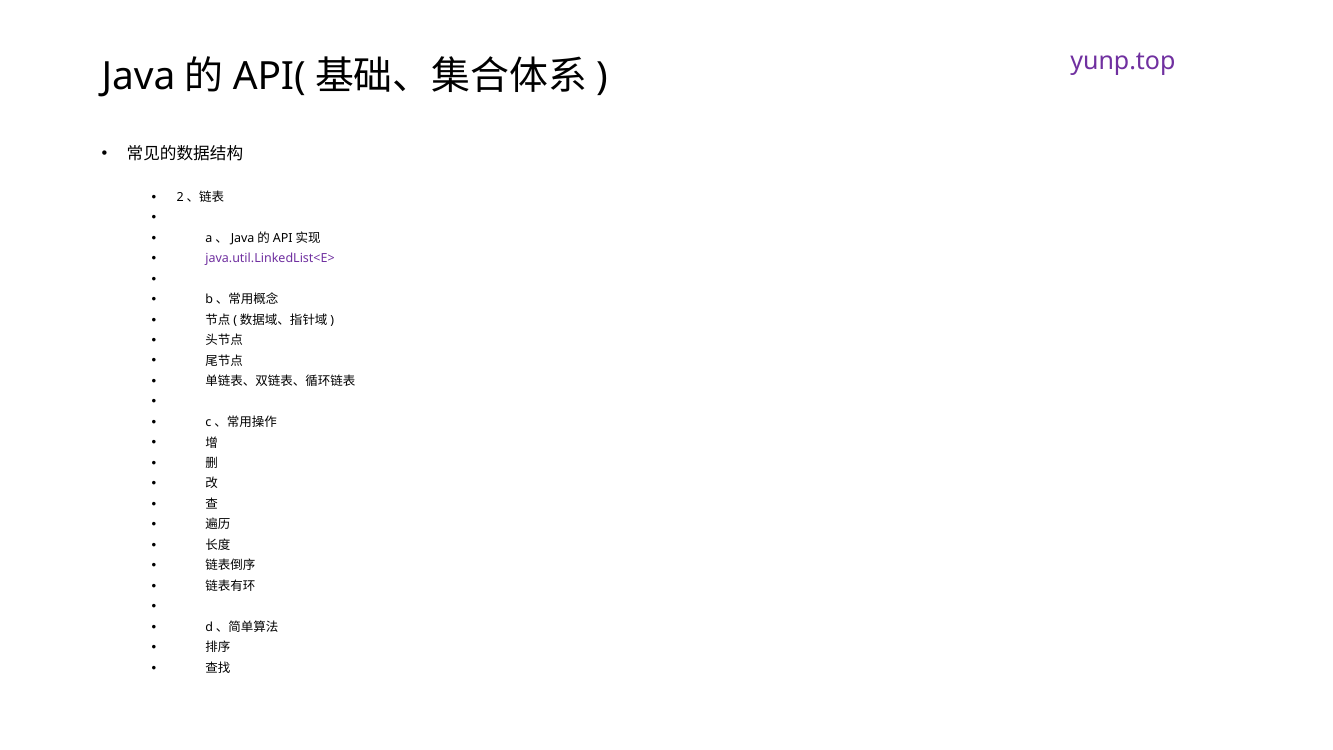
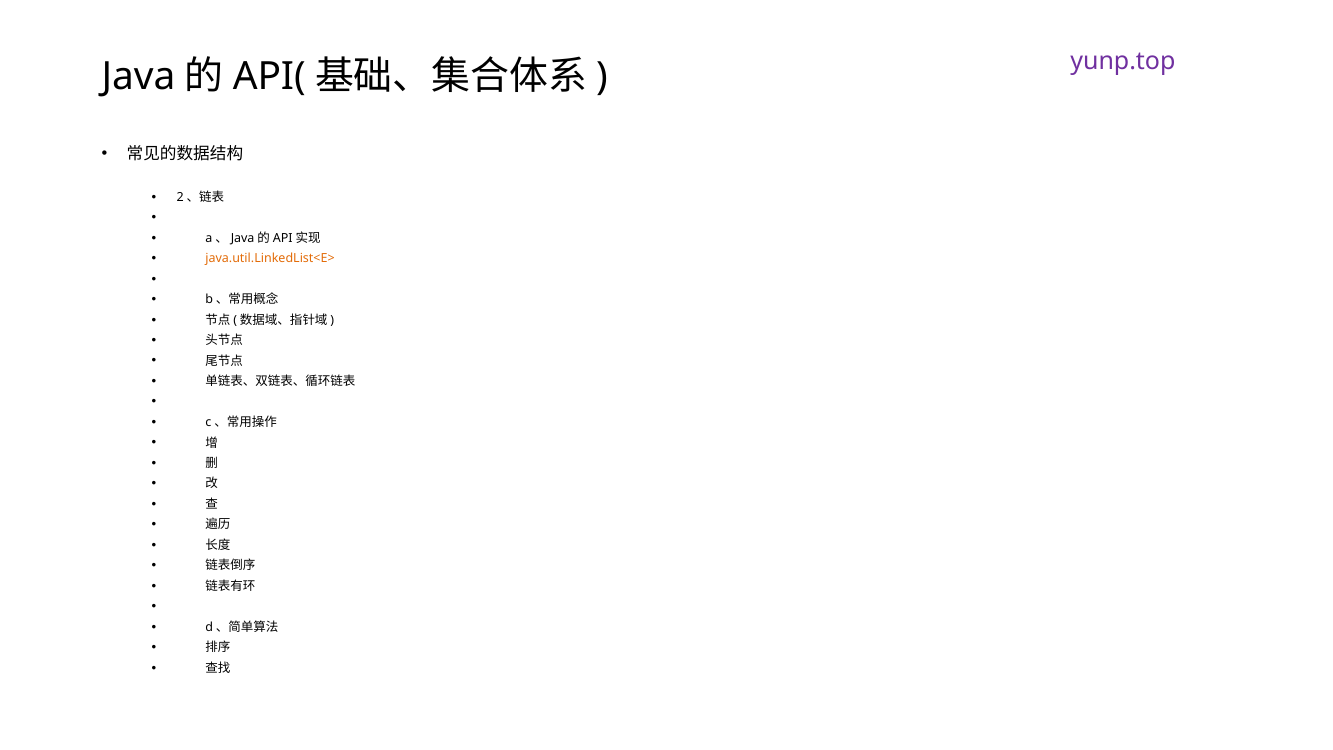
java.util.LinkedList<E> colour: purple -> orange (270, 259)
